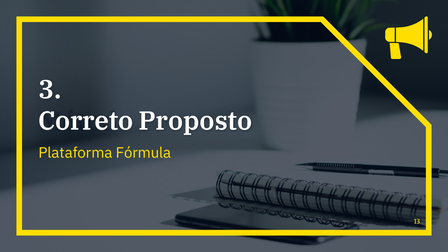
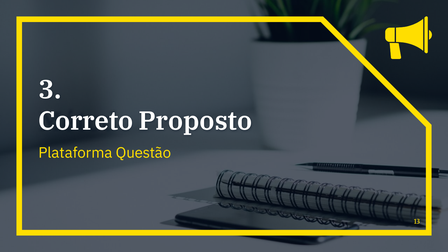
Fórmula: Fórmula -> Questão (144, 153)
